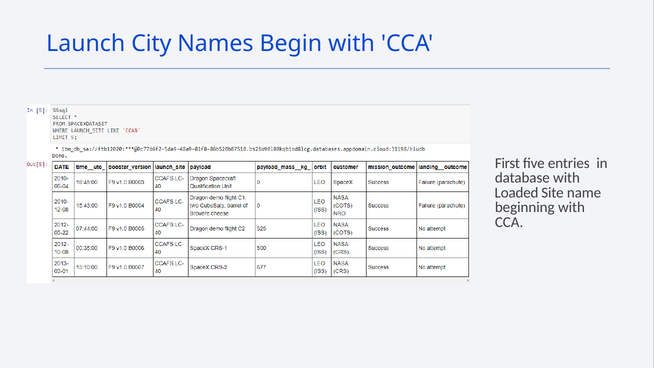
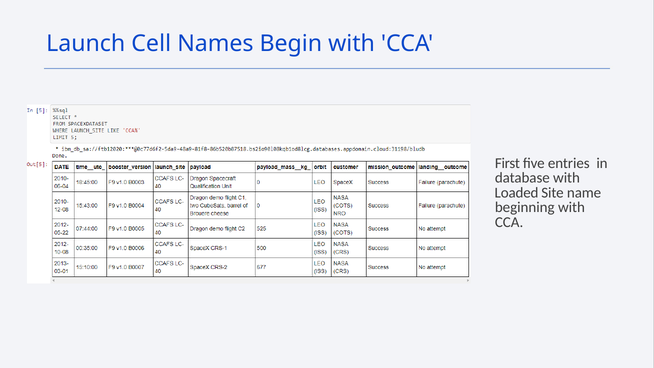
City: City -> Cell (151, 44)
